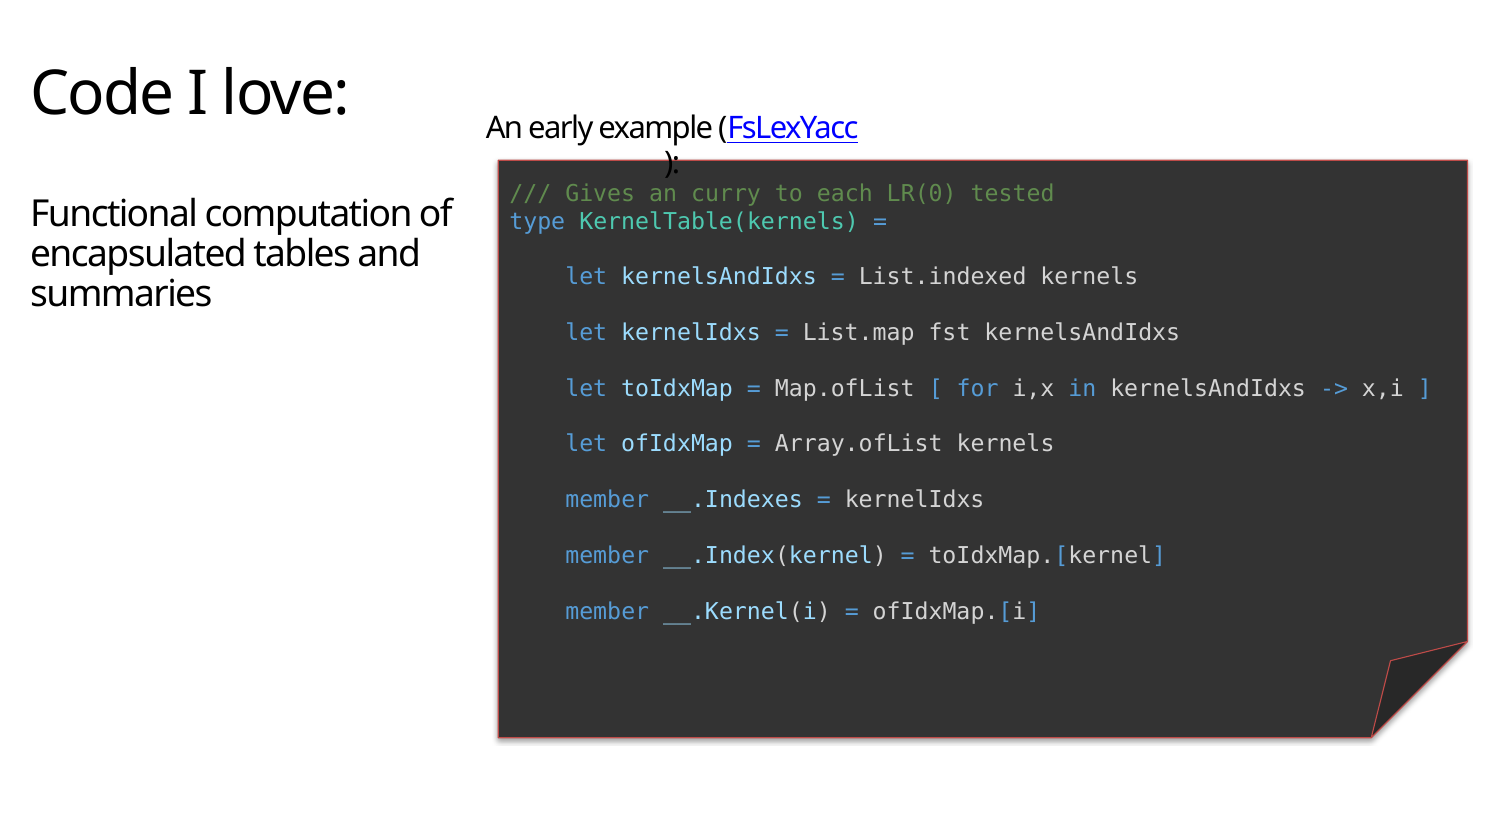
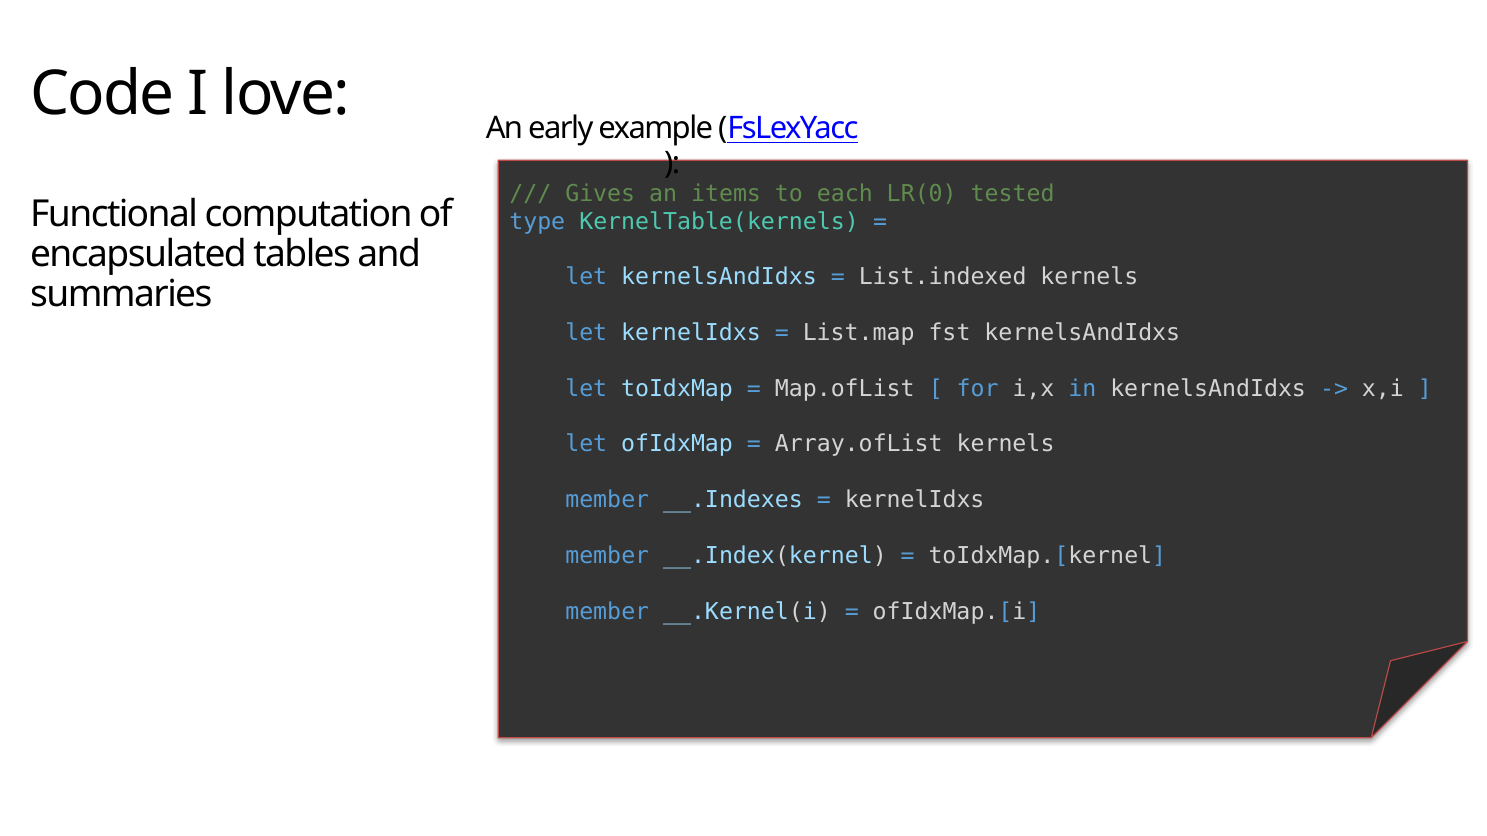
curry: curry -> items (726, 194)
